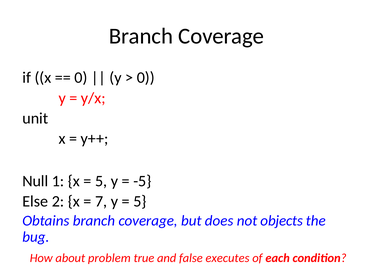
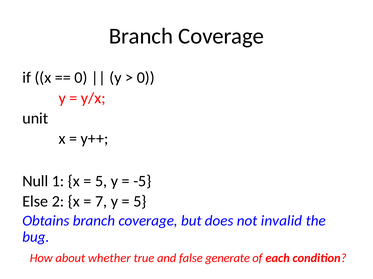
objects: objects -> invalid (282, 221)
problem: problem -> whether (109, 259)
executes: executes -> generate (228, 259)
